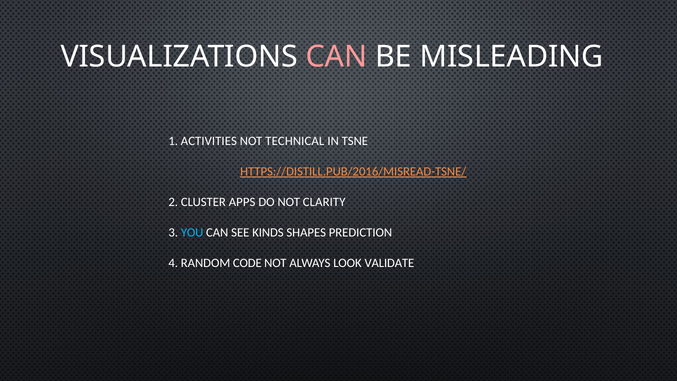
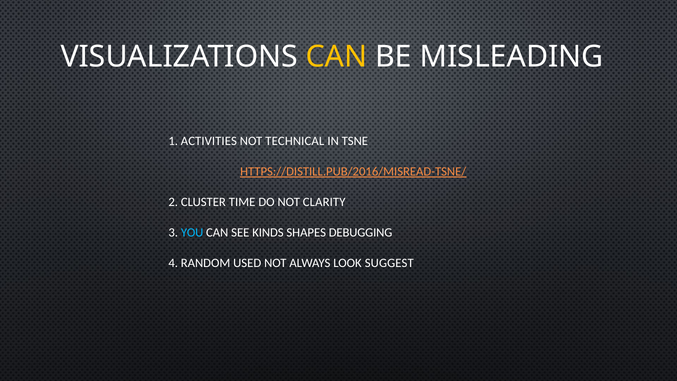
CAN colour: pink -> yellow (337, 57)
APPS: APPS -> TIME (242, 202)
PREDICTION: PREDICTION -> DEBUGGING (361, 233)
CODE: CODE -> USED (247, 263)
VALIDATE: VALIDATE -> SUGGEST (389, 263)
